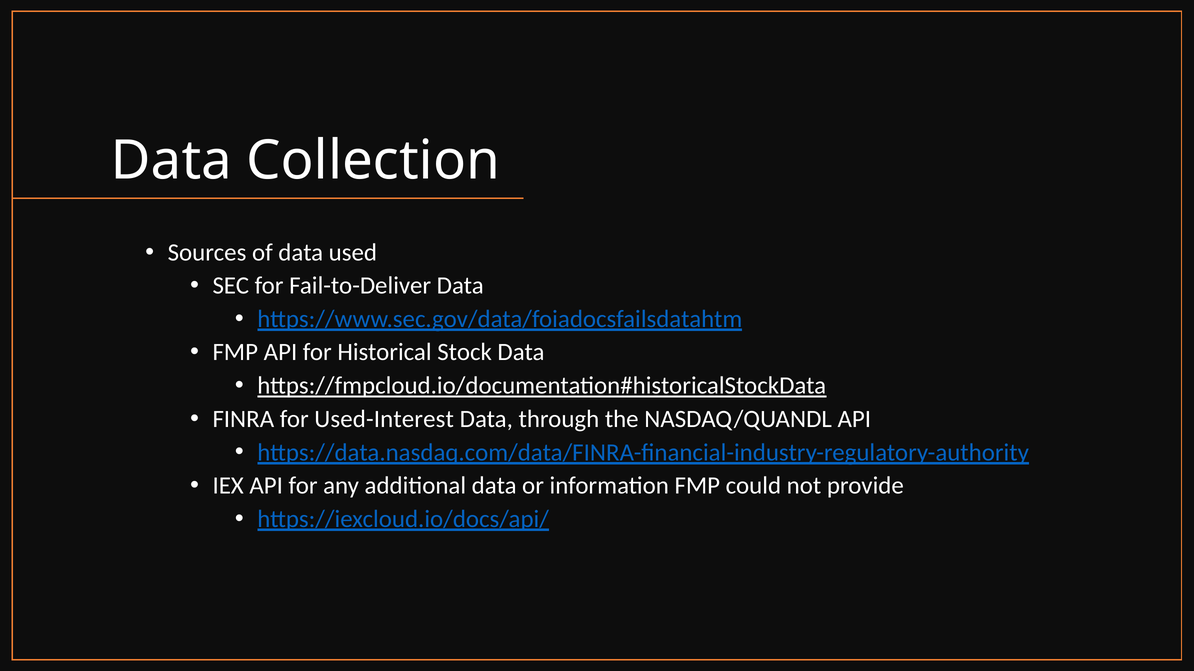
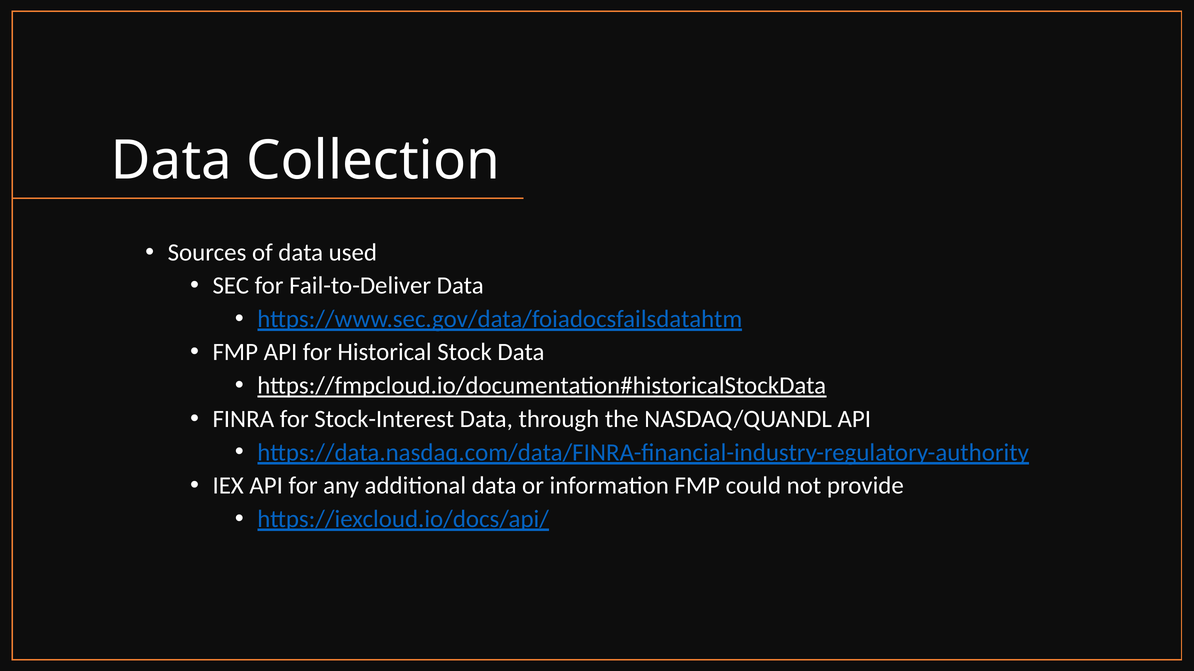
Used-Interest: Used-Interest -> Stock-Interest (384, 419)
